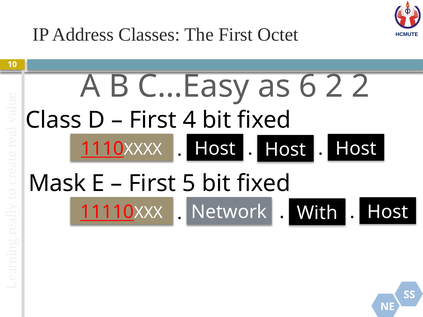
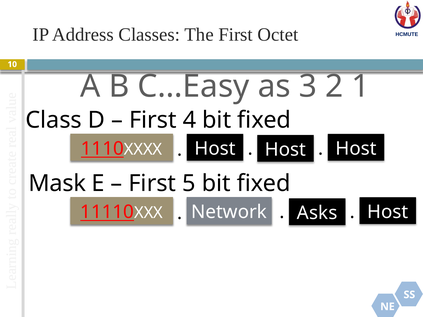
6: 6 -> 3 (308, 86)
2 2: 2 -> 1 (361, 86)
With: With -> Asks (317, 213)
